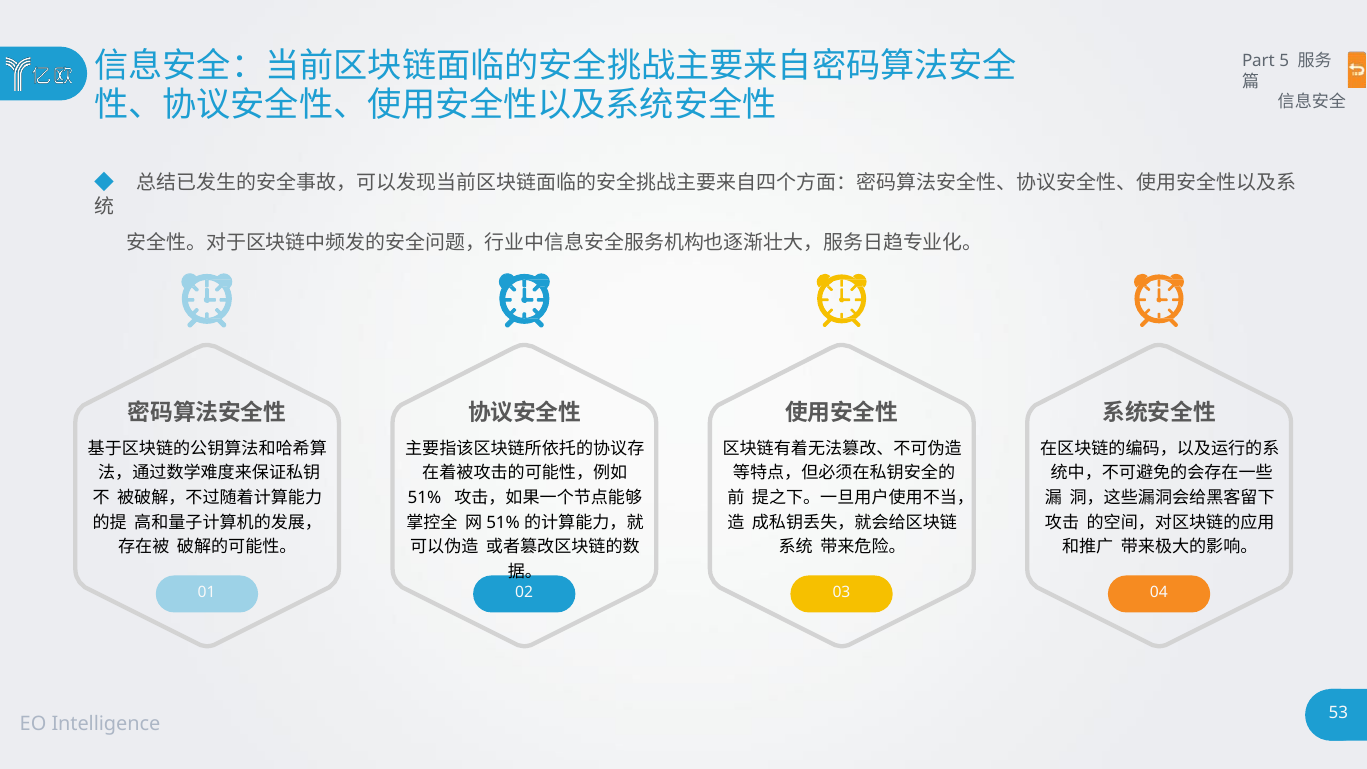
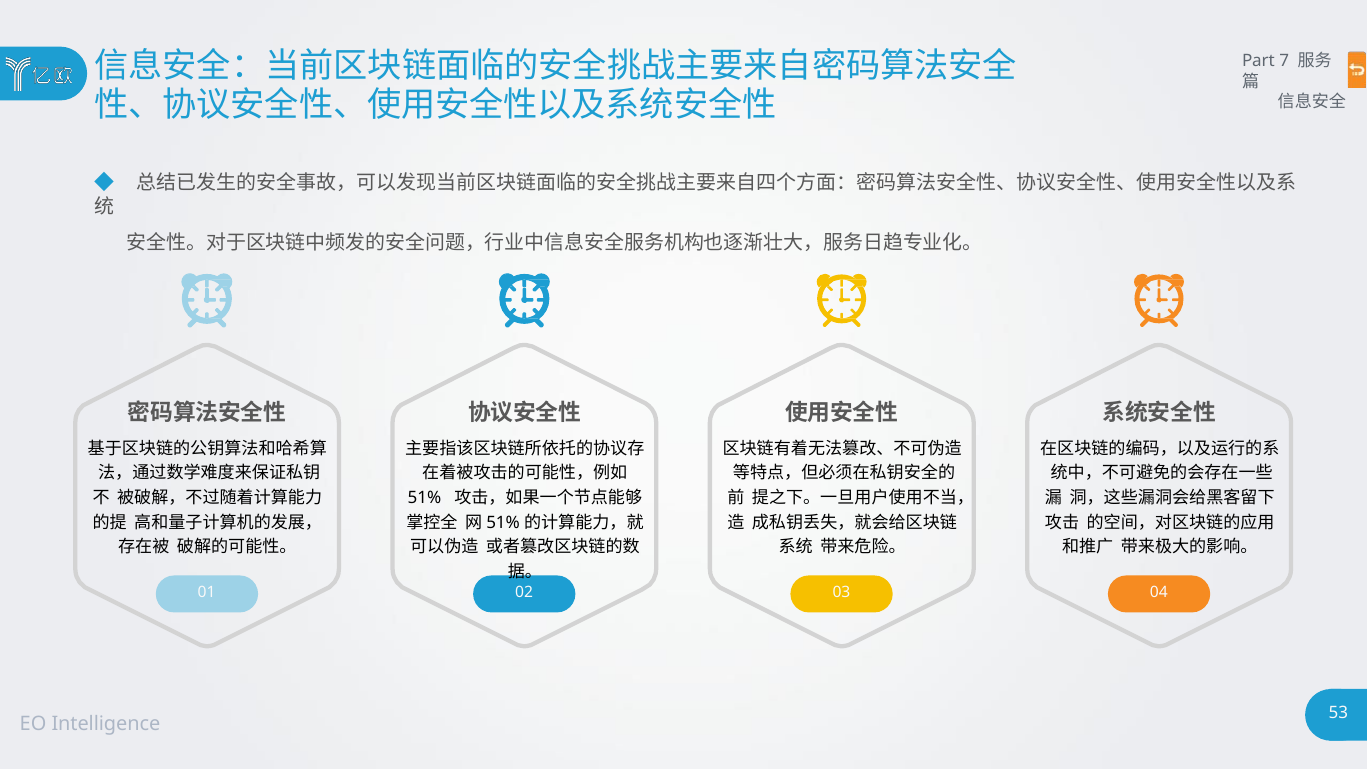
5: 5 -> 7 (1284, 61)
